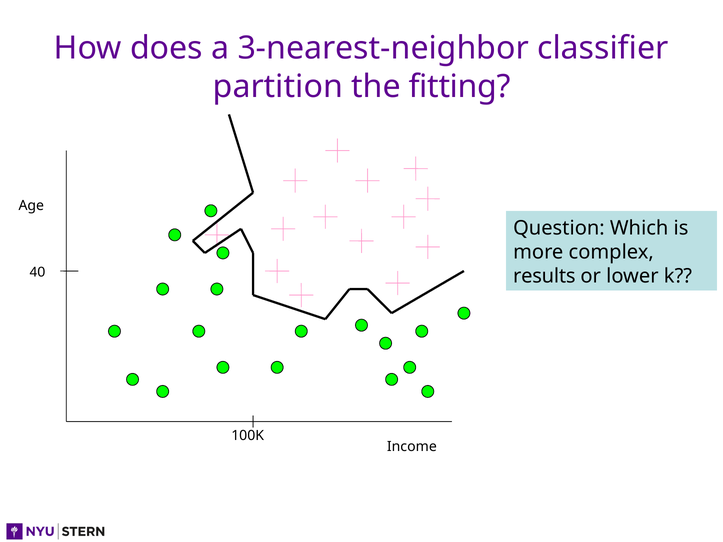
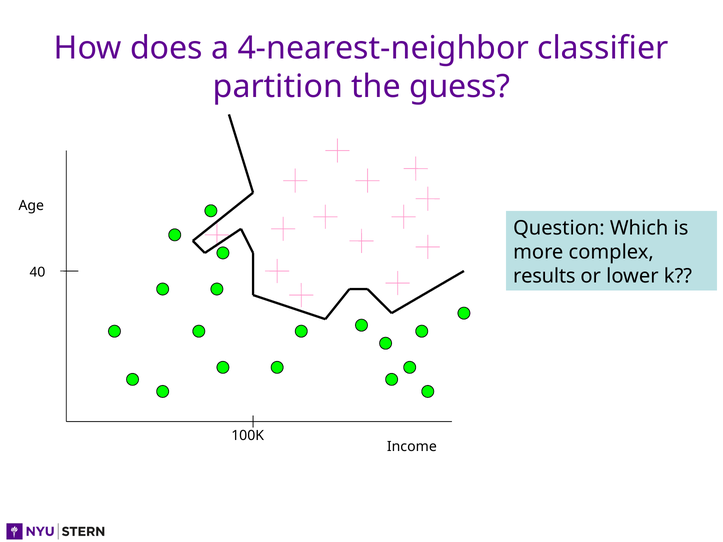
3-nearest-neighbor: 3-nearest-neighbor -> 4-nearest-neighbor (383, 48)
fitting: fitting -> guess (460, 87)
